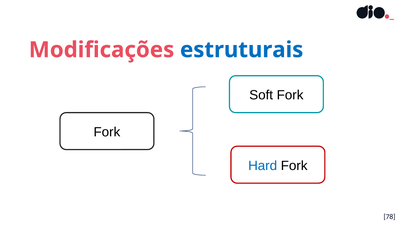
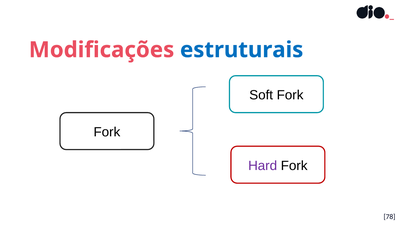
Hard colour: blue -> purple (263, 166)
